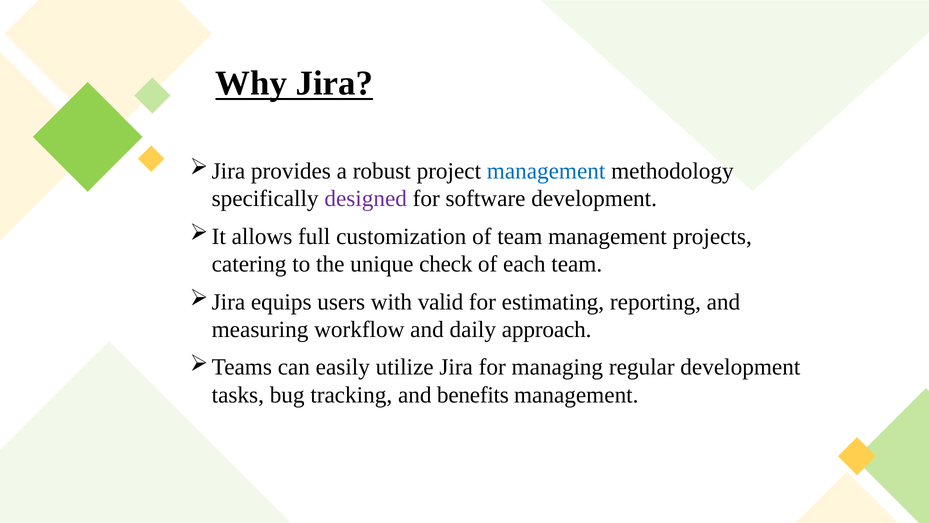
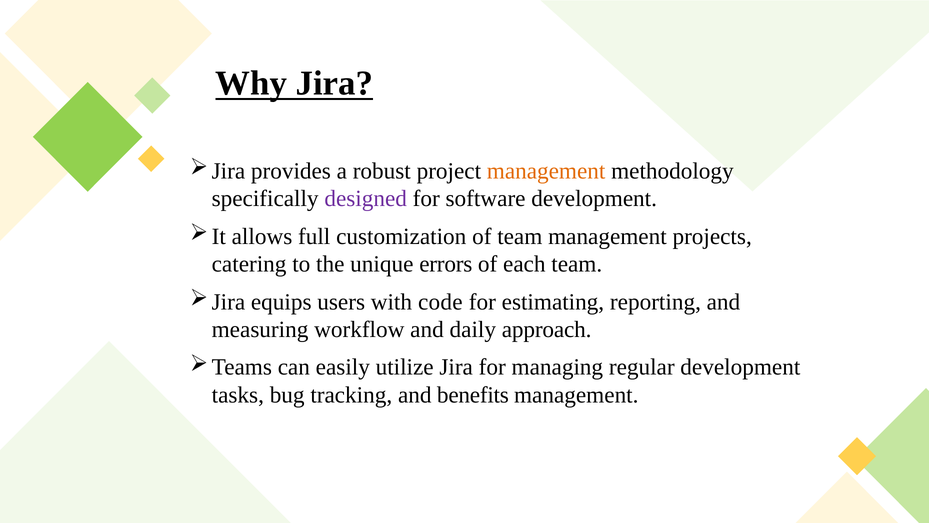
management colour: blue -> orange (546, 171)
check: check -> errors (446, 264)
valid: valid -> code (440, 302)
